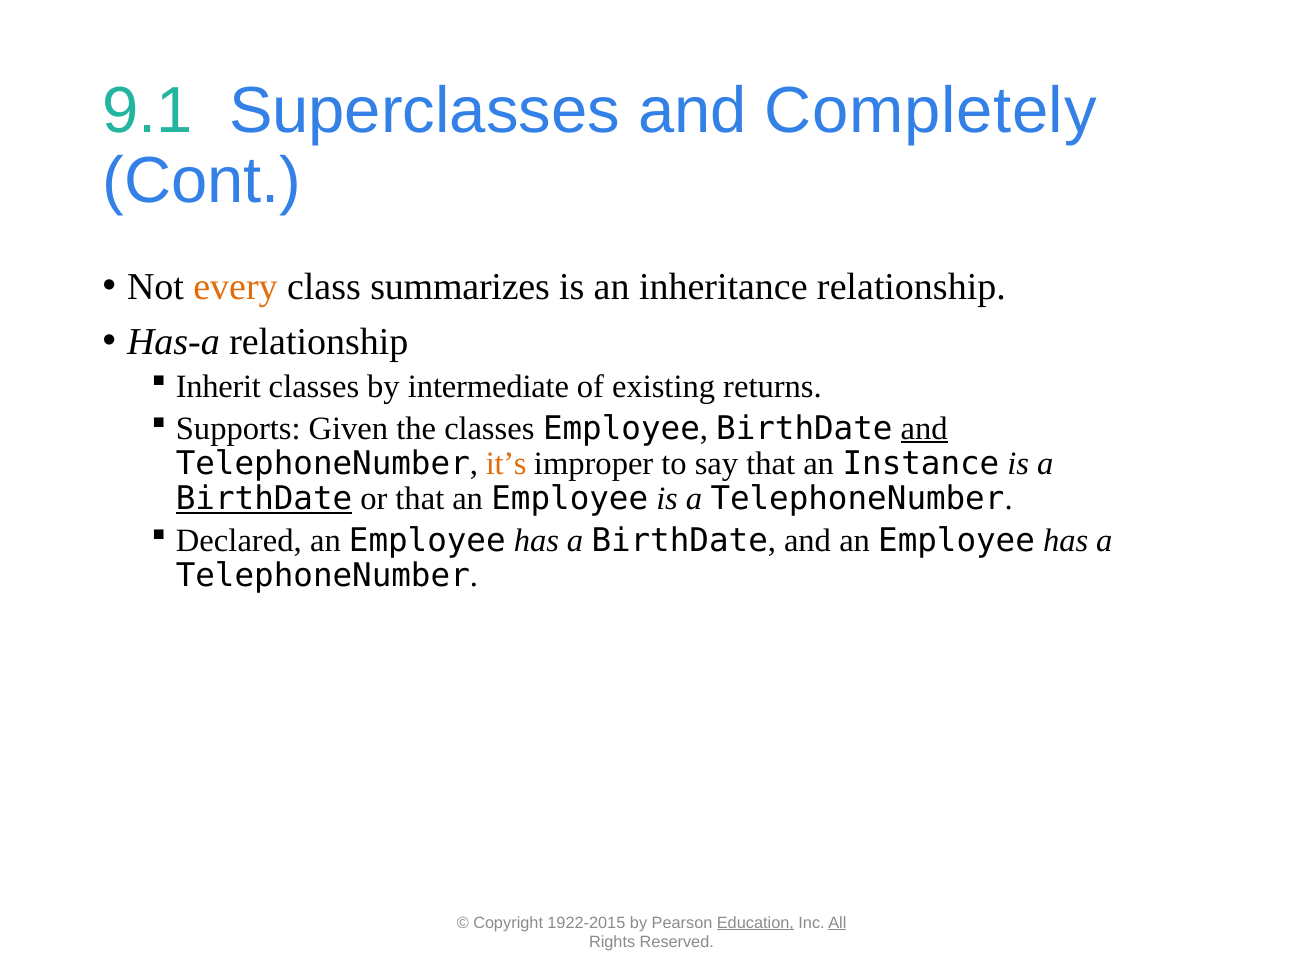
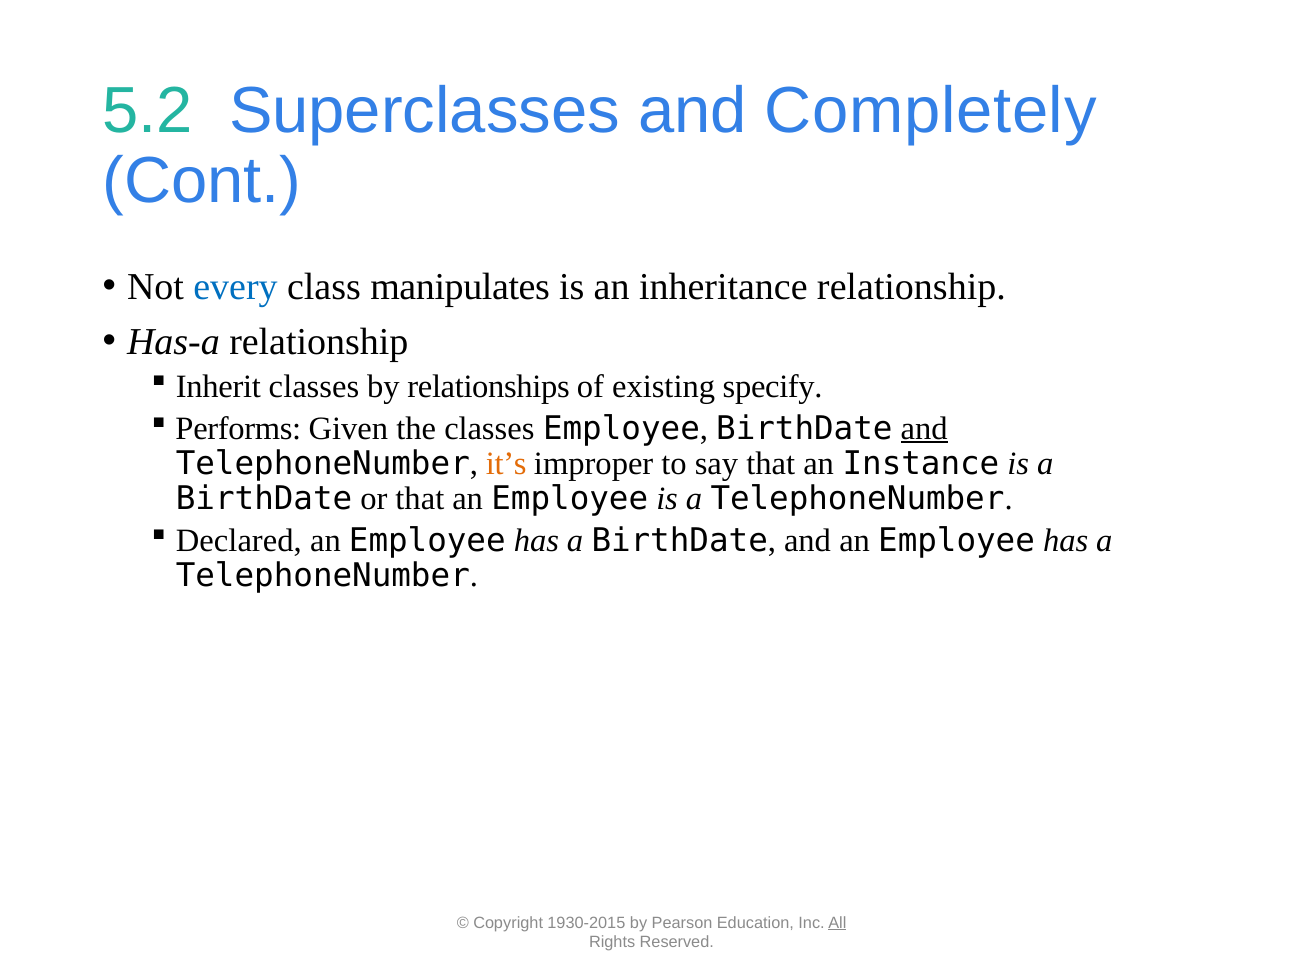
9.1: 9.1 -> 5.2 (148, 111)
every colour: orange -> blue (236, 287)
summarizes: summarizes -> manipulates (460, 287)
intermediate: intermediate -> relationships (489, 387)
returns: returns -> specify (773, 387)
Supports: Supports -> Performs (238, 428)
BirthDate underline: present -> none (264, 499)
1922-2015: 1922-2015 -> 1930-2015 (586, 923)
Education underline: present -> none (755, 923)
